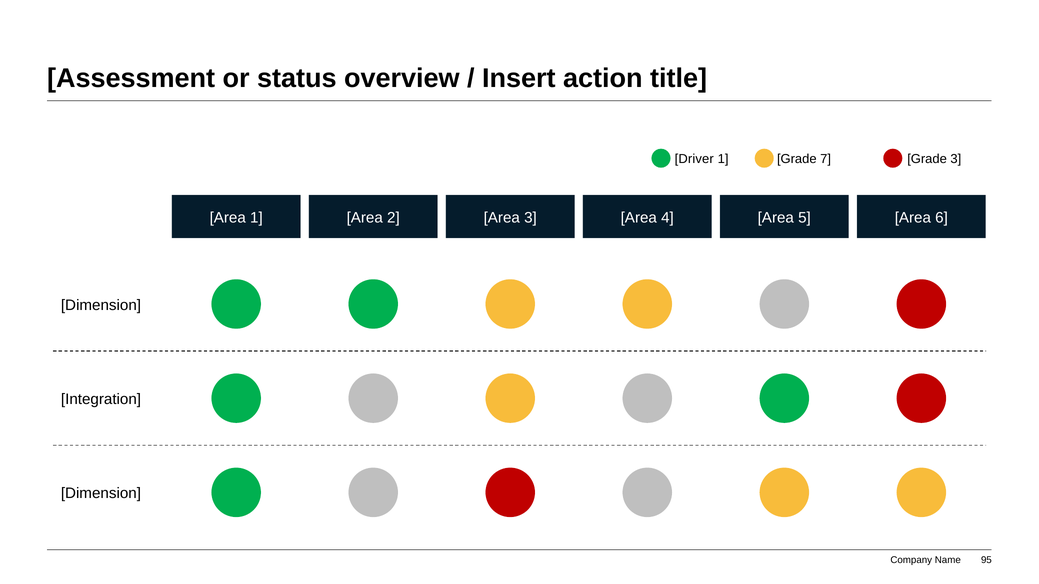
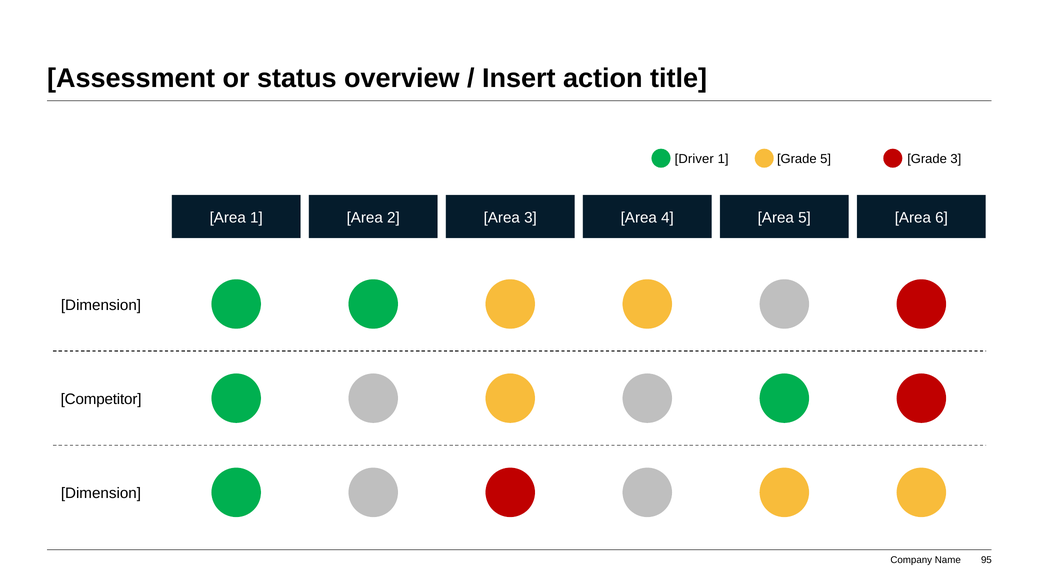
Grade 7: 7 -> 5 (826, 159)
Integration: Integration -> Competitor (101, 399)
